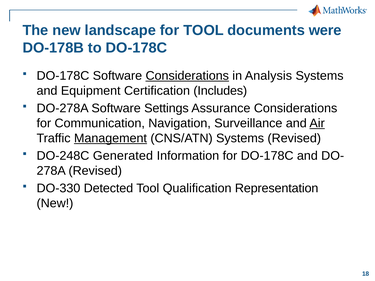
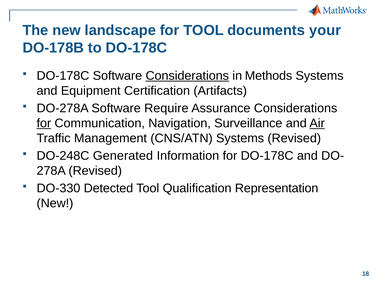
were: were -> your (325, 30)
Analysis: Analysis -> Methods (269, 76)
Includes: Includes -> Artifacts (220, 91)
Settings: Settings -> Require (166, 108)
for underline: none -> present (44, 123)
Management underline: present -> none (110, 138)
